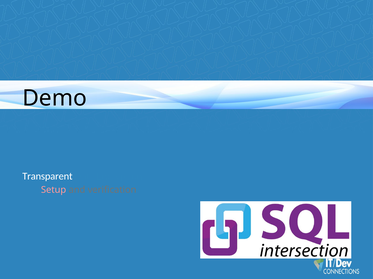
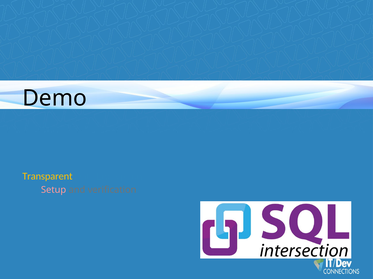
Transparent colour: white -> yellow (47, 177)
